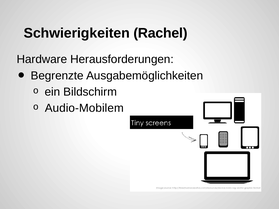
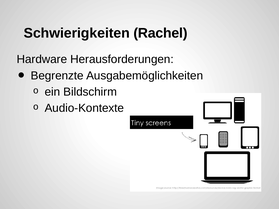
Audio-Mobilem: Audio-Mobilem -> Audio-Kontexte (84, 108)
